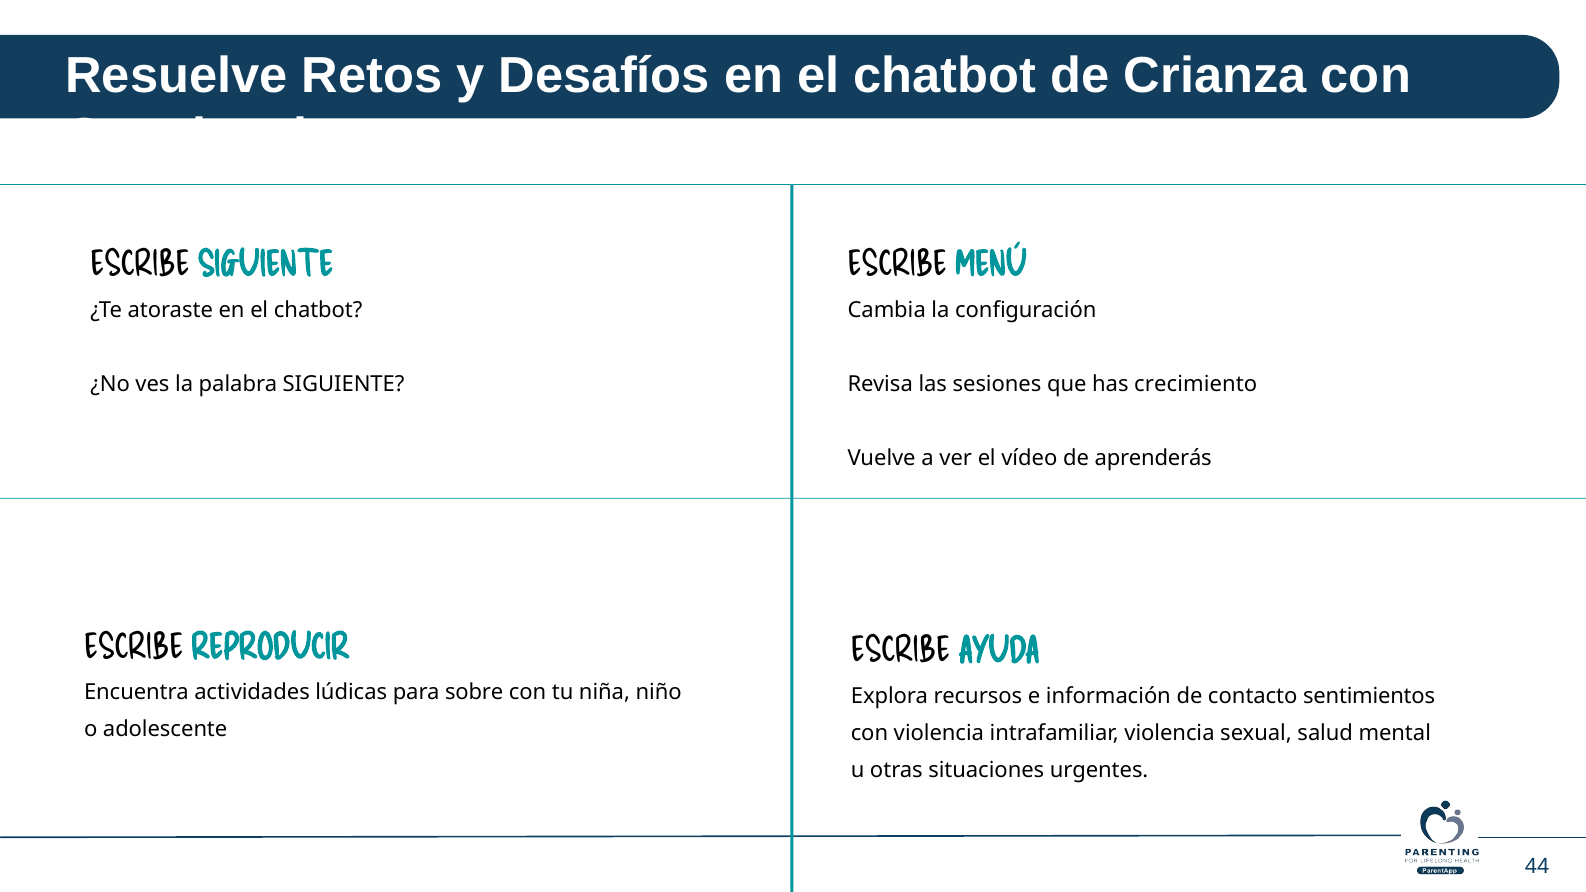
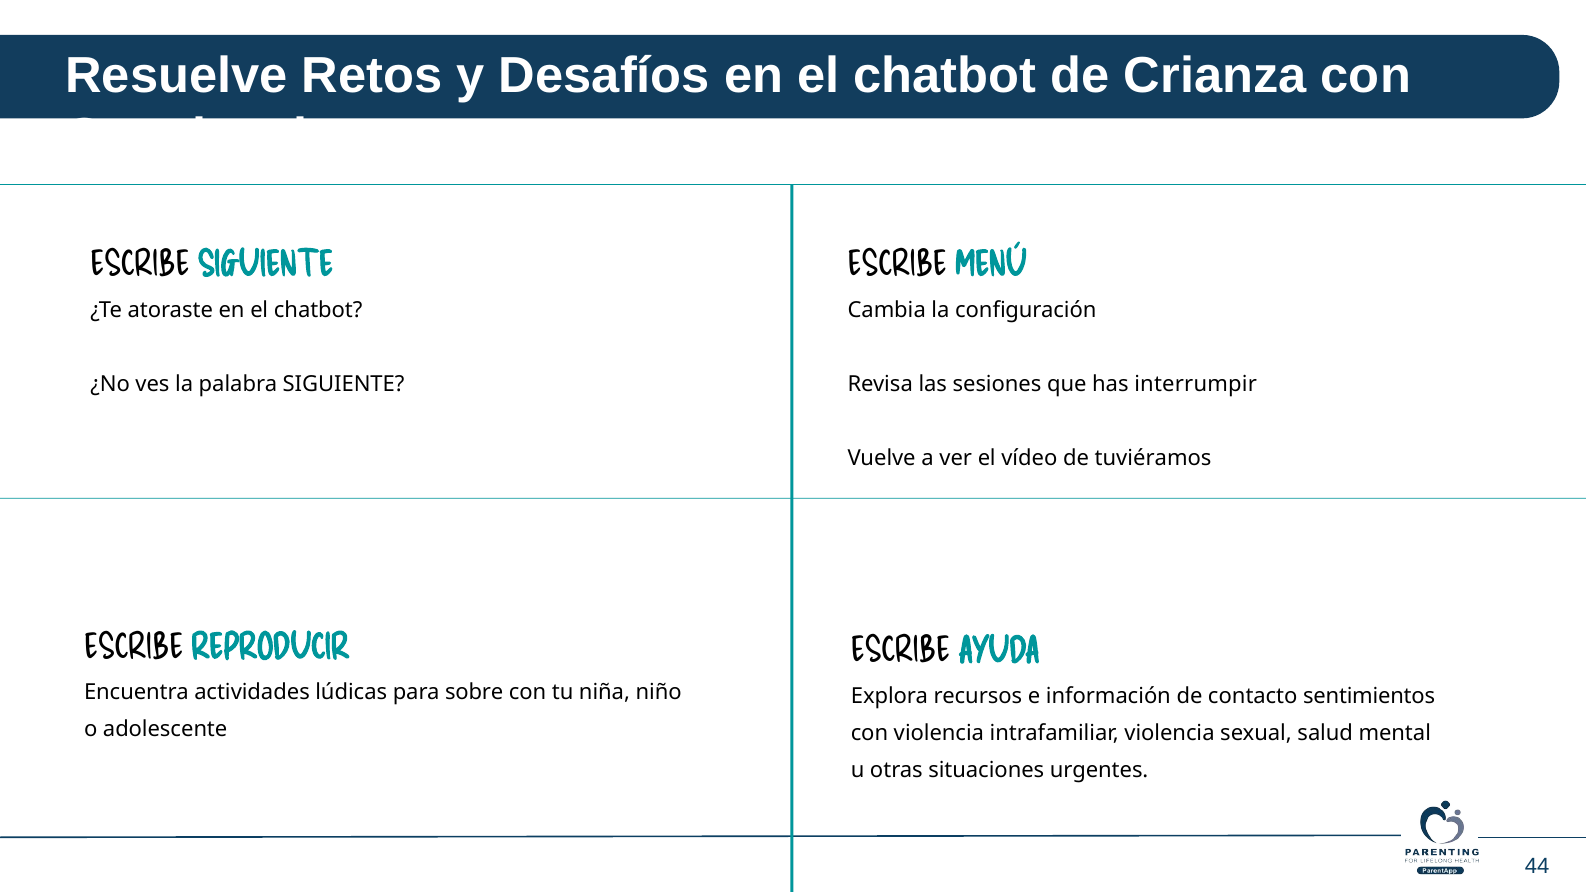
crecimiento: crecimiento -> interrumpir (1196, 384)
aprenderás: aprenderás -> tuviéramos (1153, 458)
